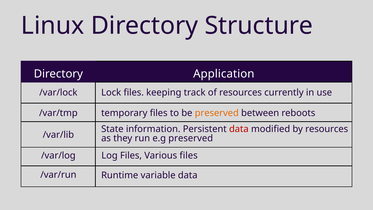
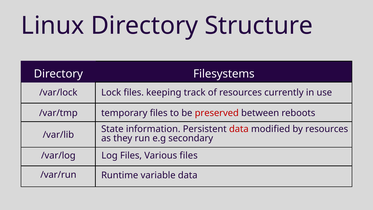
Application: Application -> Filesystems (224, 74)
preserved colour: orange -> red (217, 113)
e.g preserved: preserved -> secondary (191, 138)
